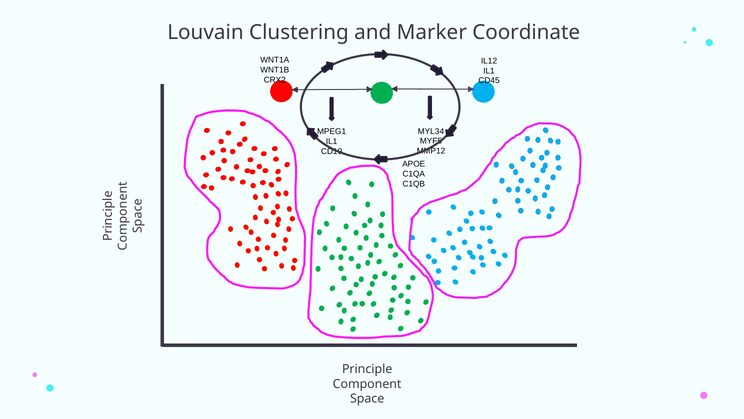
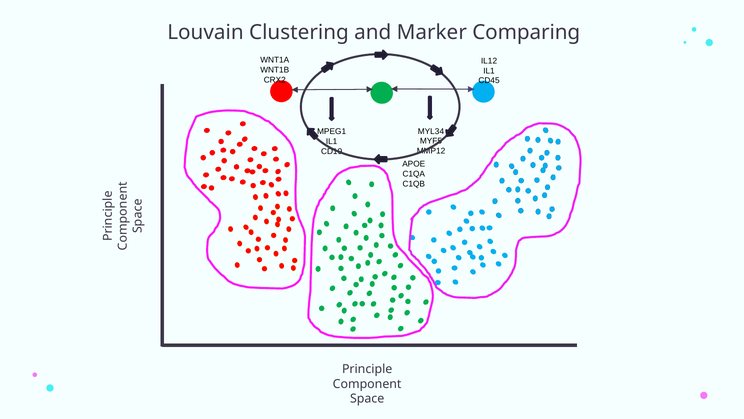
Coordinate: Coordinate -> Comparing (526, 32)
